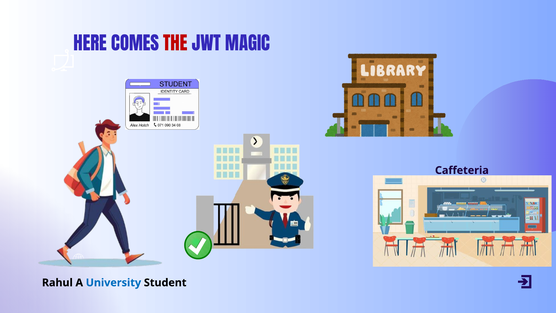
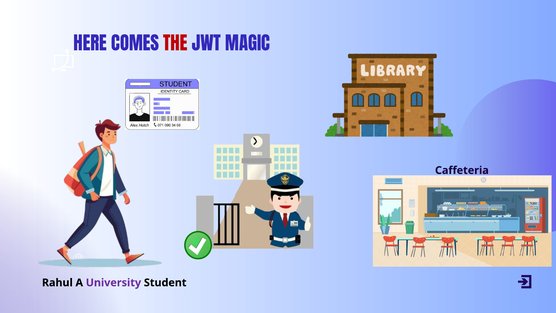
University colour: blue -> purple (113, 282)
